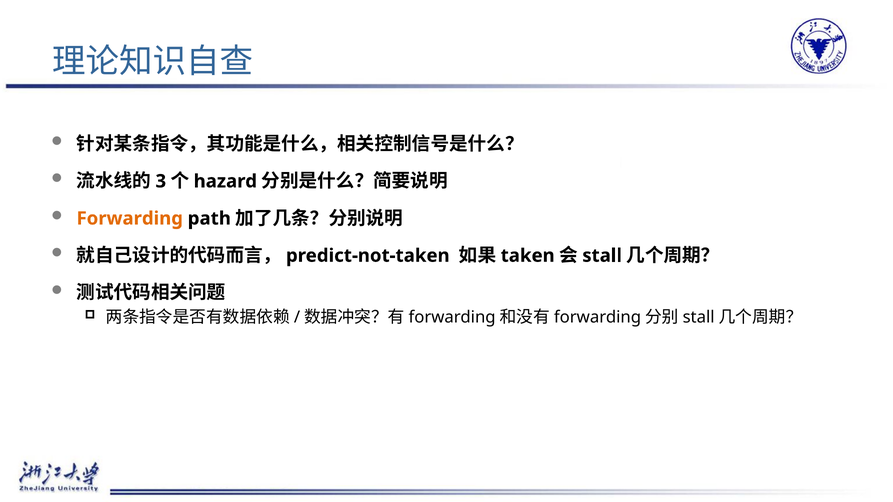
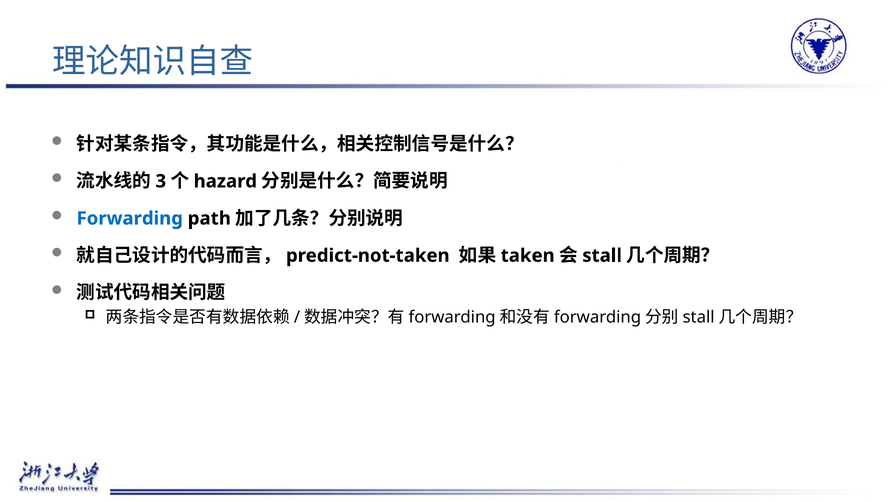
Forwarding colour: orange -> blue (130, 219)
